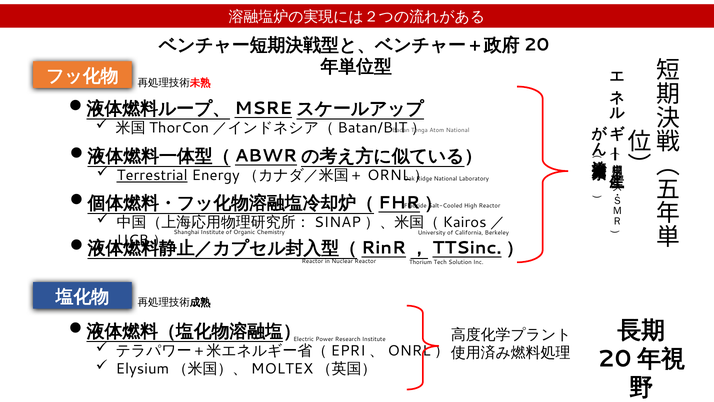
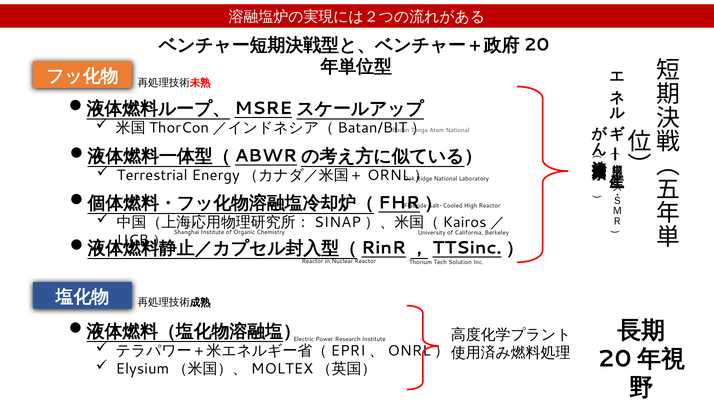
Terrestrial underline: present -> none (152, 175)
